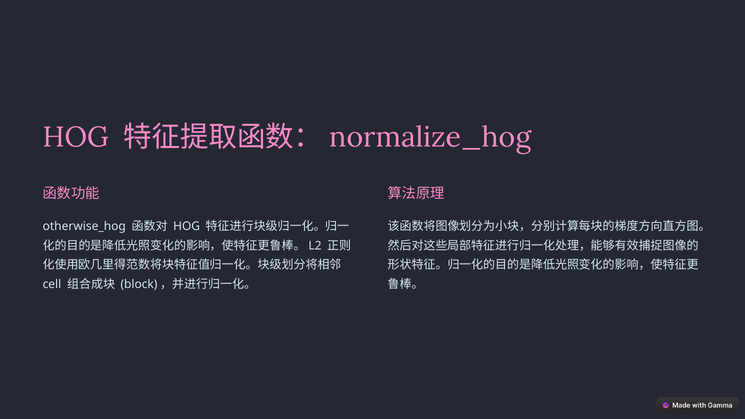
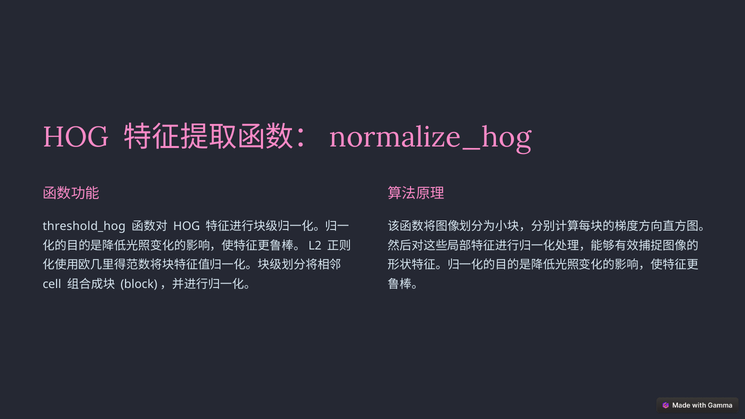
otherwise_hog: otherwise_hog -> threshold_hog (84, 226)
